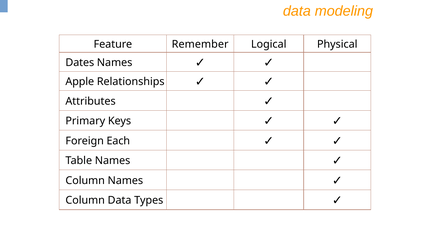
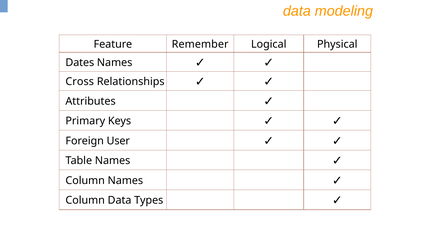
Apple: Apple -> Cross (80, 82)
Each: Each -> User (118, 141)
